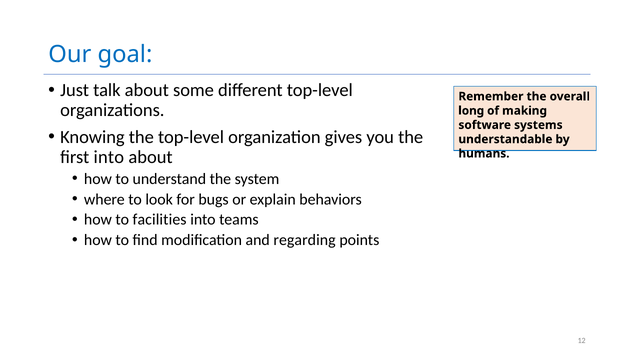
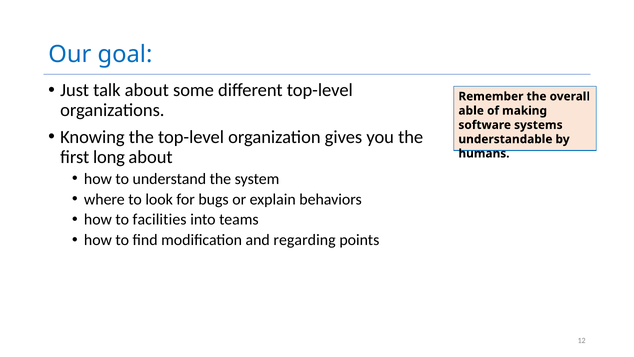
long: long -> able (471, 111)
first into: into -> long (109, 157)
